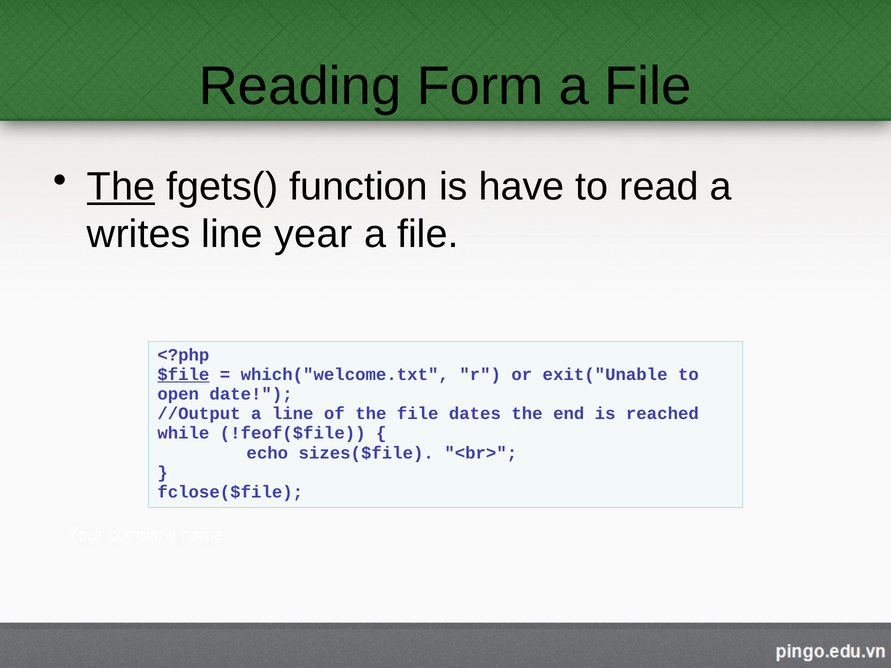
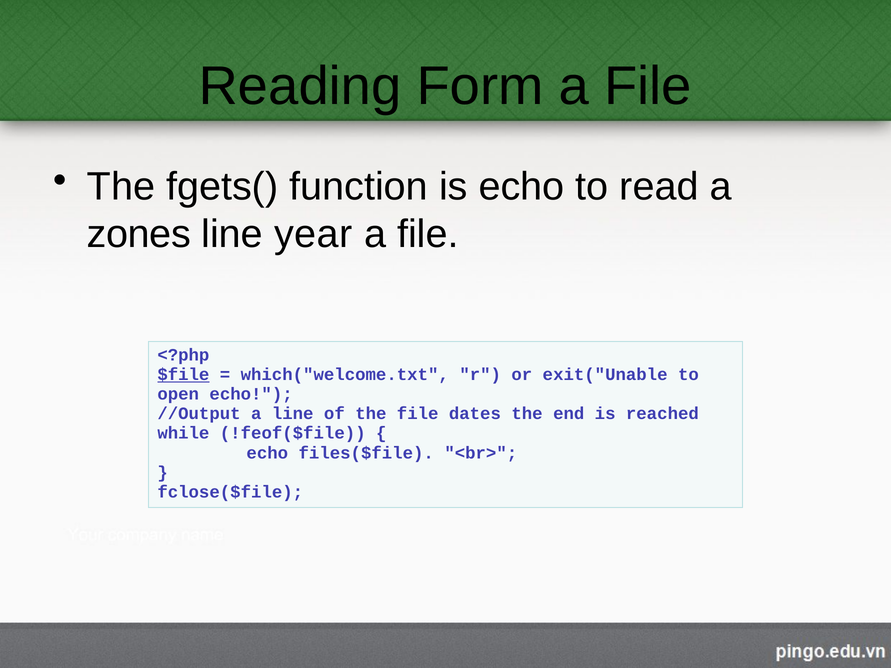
The underline: present -> none (121, 187)
is have: have -> echo (522, 187)
writes: writes -> zones (139, 234)
open date: date -> echo (251, 394)
sizes($file: sizes($file -> files($file (366, 453)
